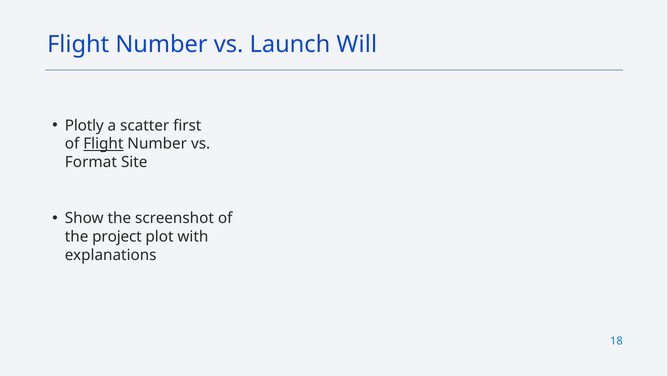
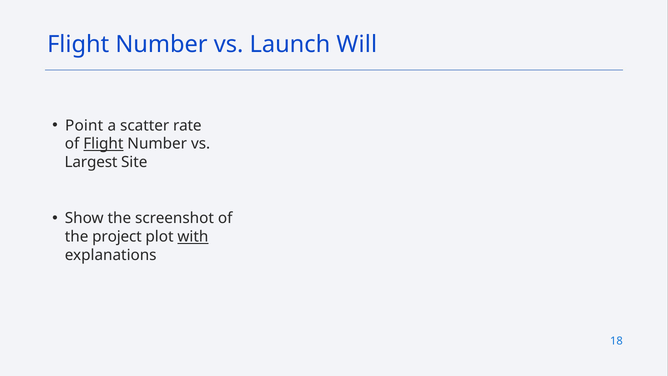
Plotly: Plotly -> Point (84, 125)
first: first -> rate (187, 125)
Format: Format -> Largest (91, 162)
with underline: none -> present (193, 237)
